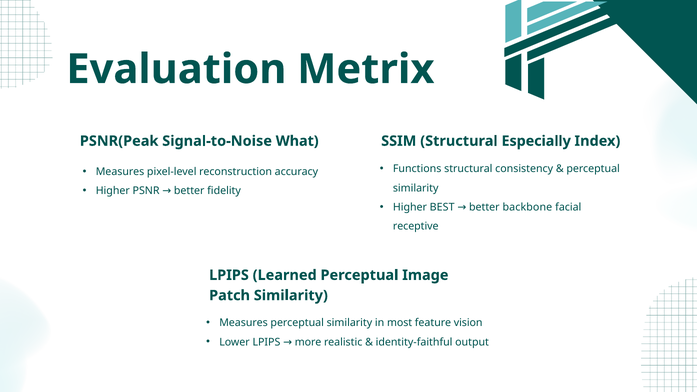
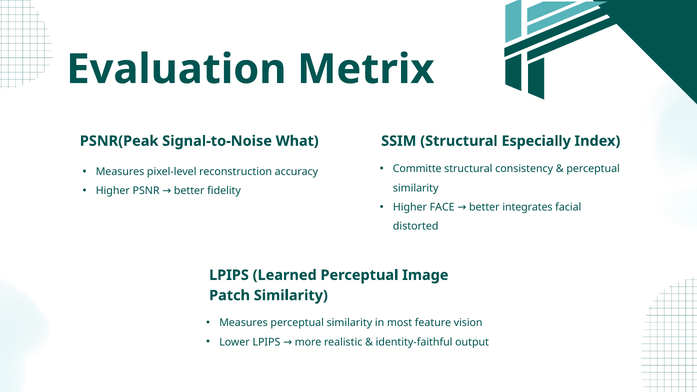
Functions: Functions -> Committe (417, 169)
BEST: BEST -> FACE (442, 207)
backbone: backbone -> integrates (527, 207)
receptive: receptive -> distorted (416, 226)
